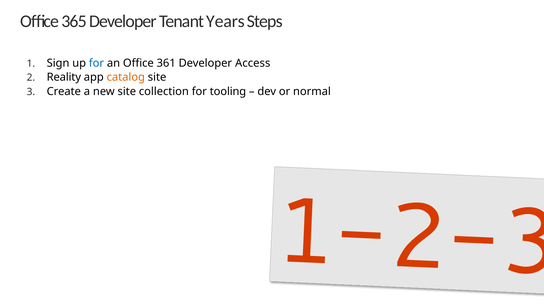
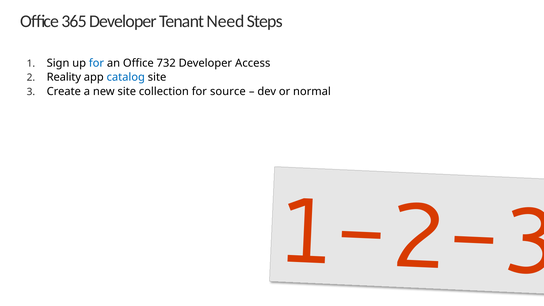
Years: Years -> Need (225, 21)
361: 361 -> 732 (166, 63)
catalog colour: orange -> blue (126, 77)
tooling: tooling -> source (228, 91)
